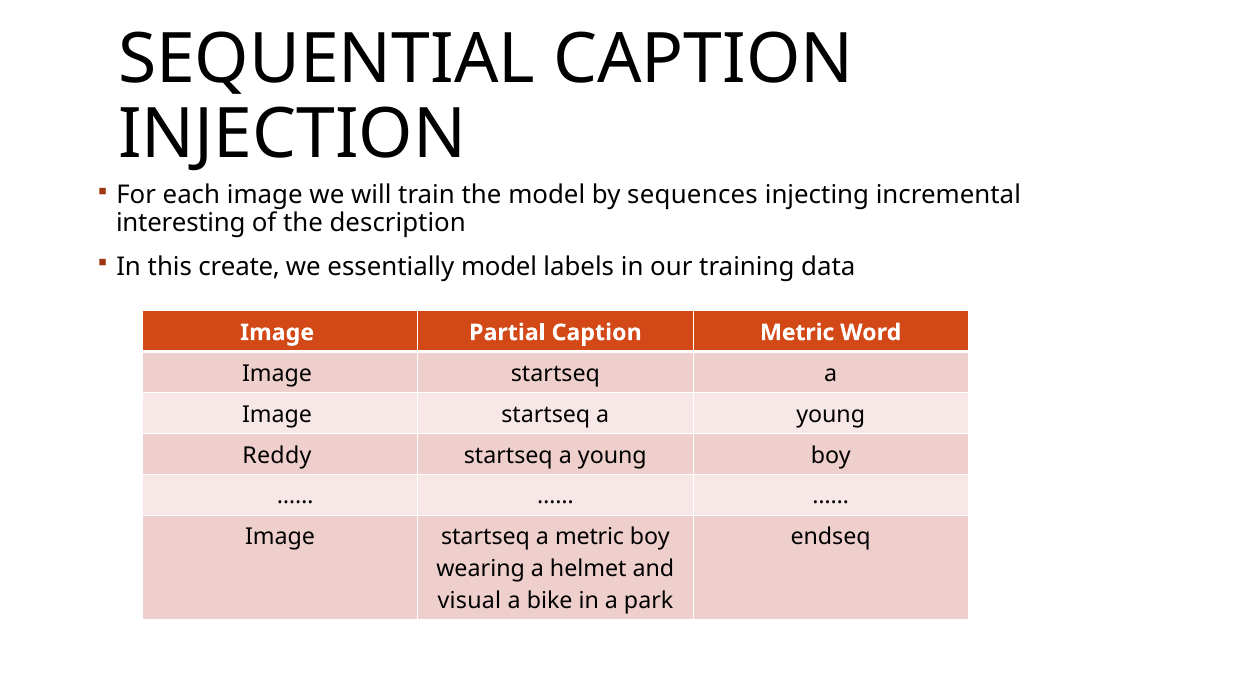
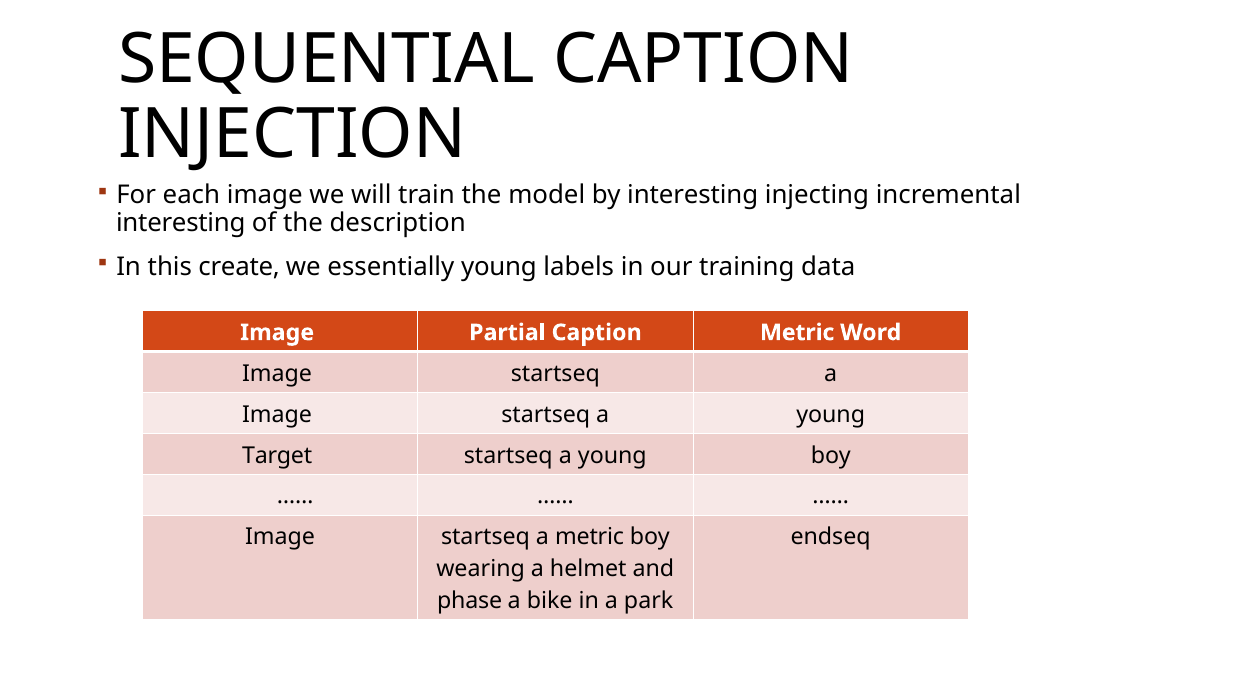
by sequences: sequences -> interesting (693, 195)
essentially model: model -> young (499, 266)
Reddy: Reddy -> Target (277, 455)
visual: visual -> phase (470, 600)
